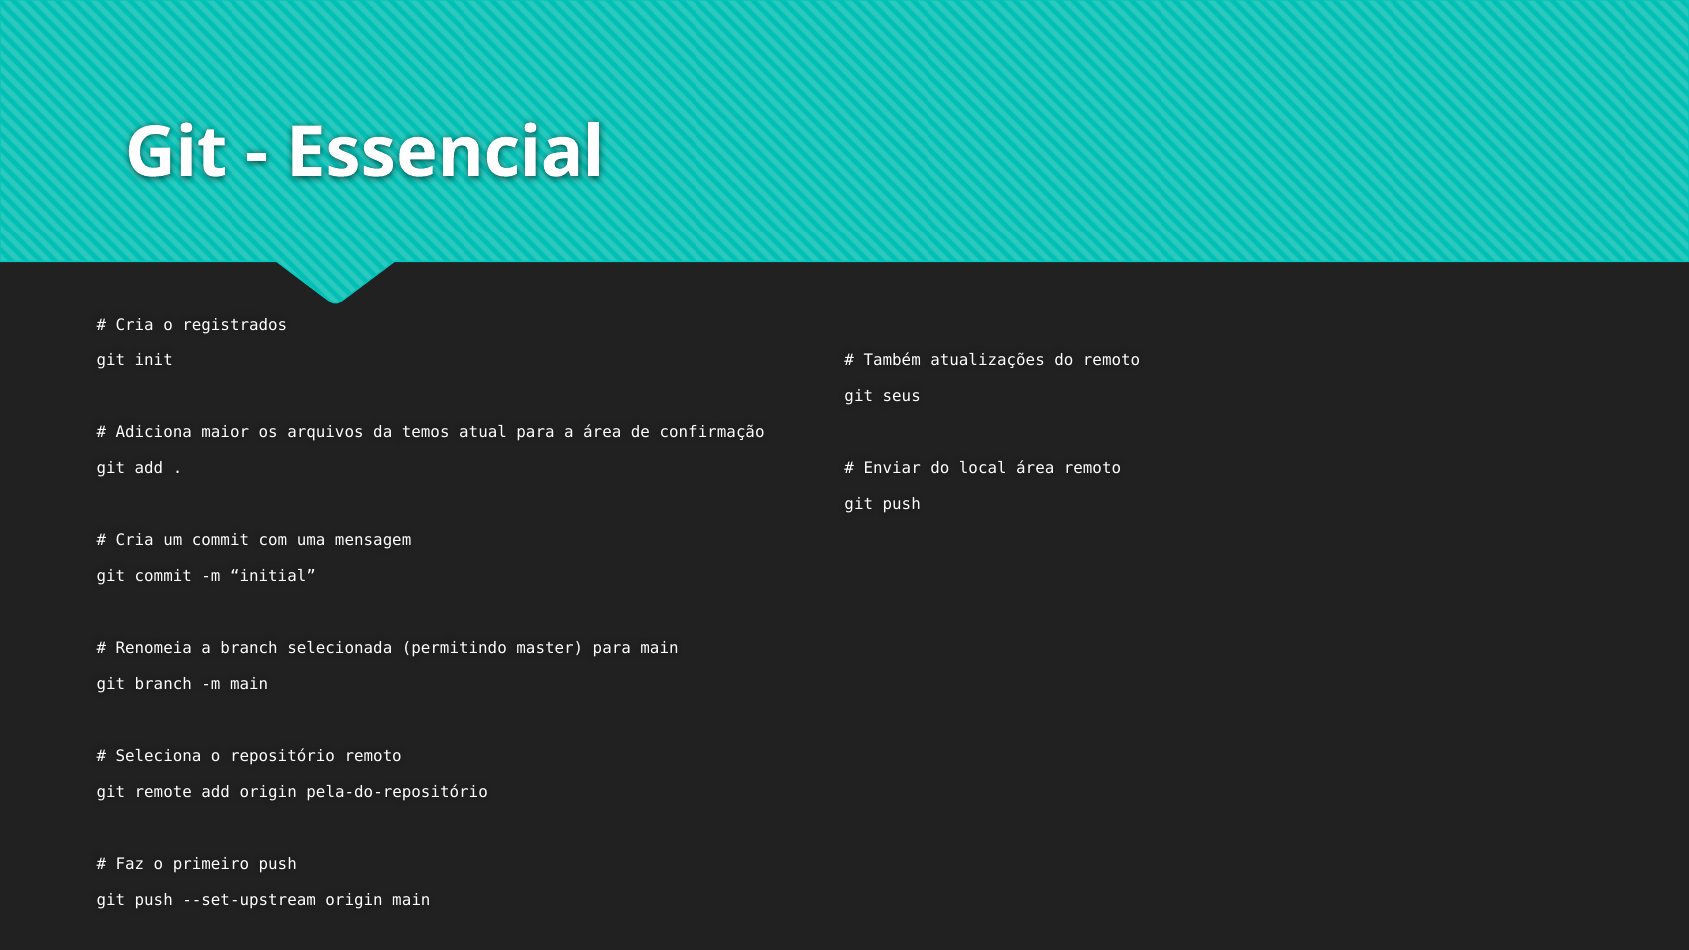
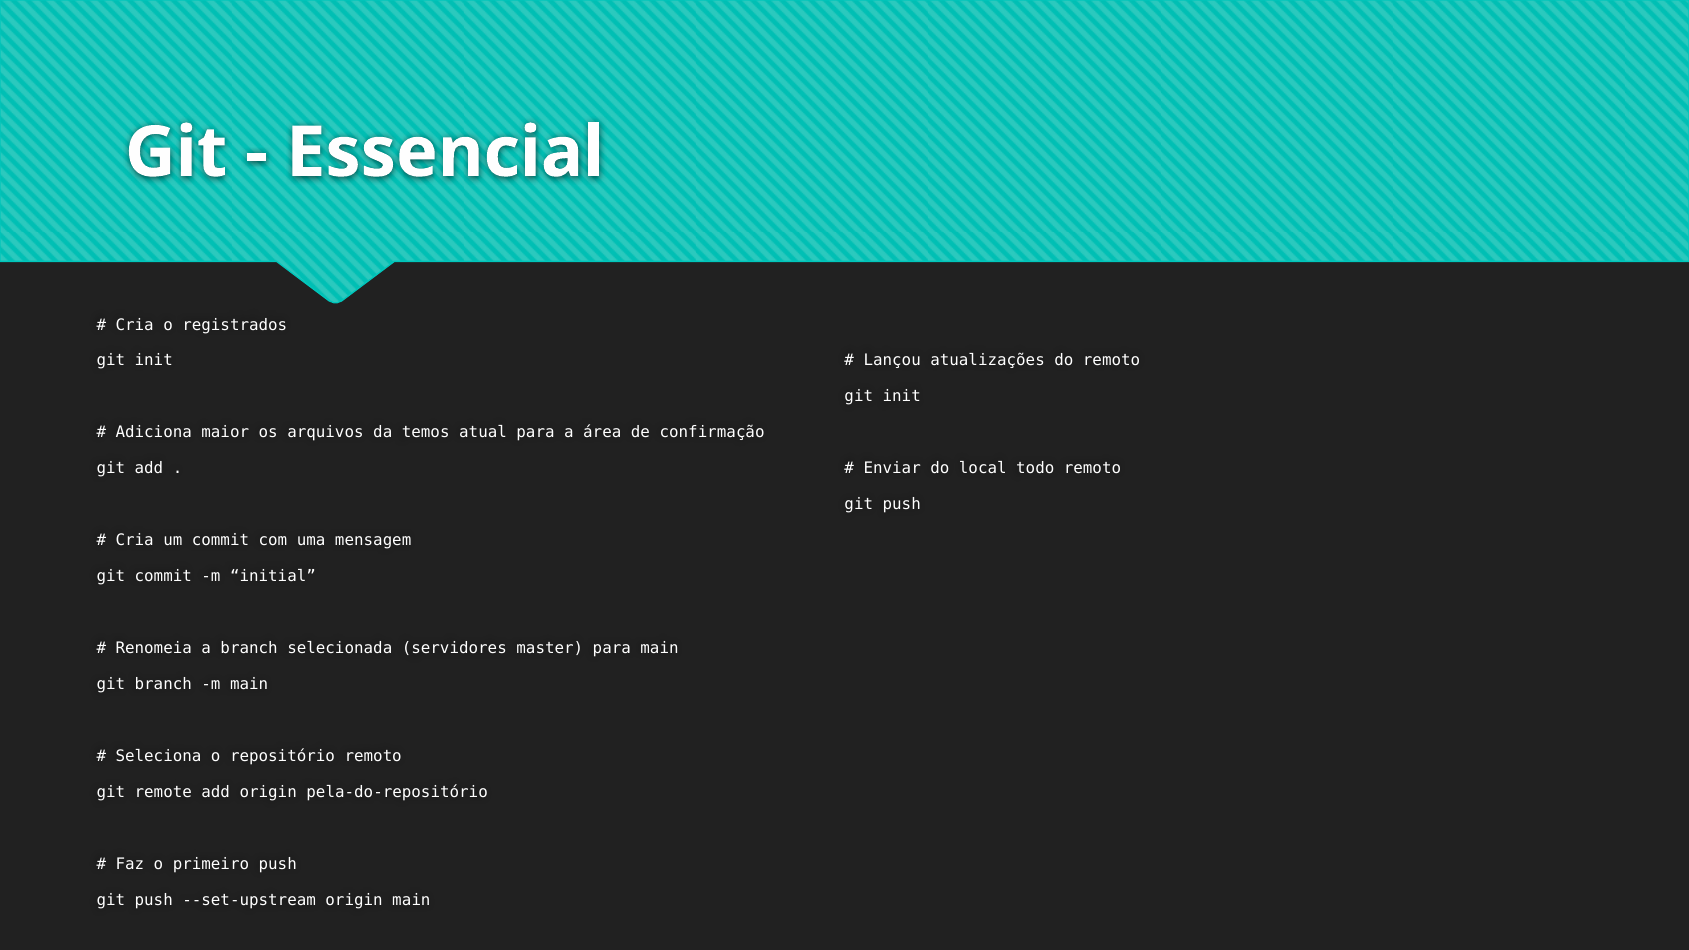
Também: Também -> Lançou (892, 361)
seus: seus -> init (902, 397)
local área: área -> todo (1035, 469)
permitindo: permitindo -> servidores (454, 648)
